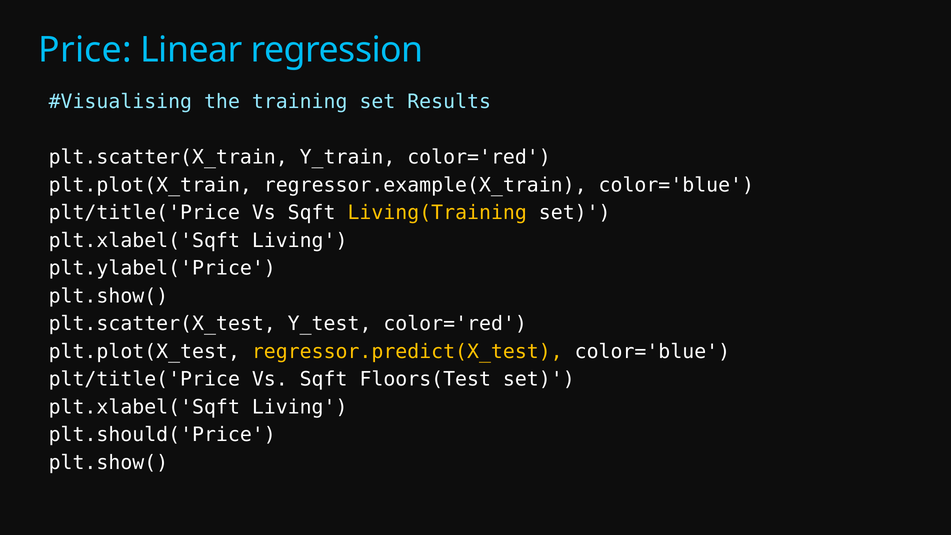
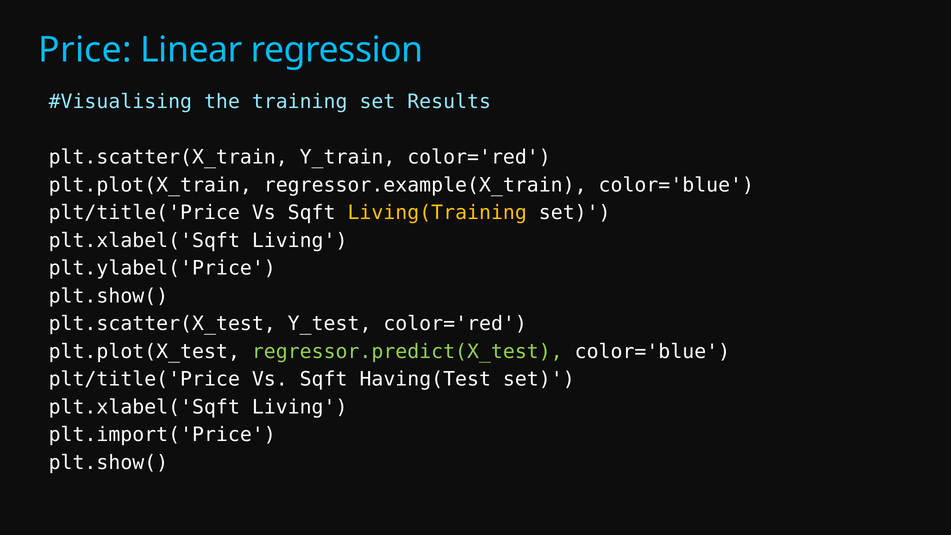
regressor.predict(X_test colour: yellow -> light green (407, 352)
Floors(Test: Floors(Test -> Having(Test (425, 379)
plt.should('Price: plt.should('Price -> plt.import('Price (162, 435)
